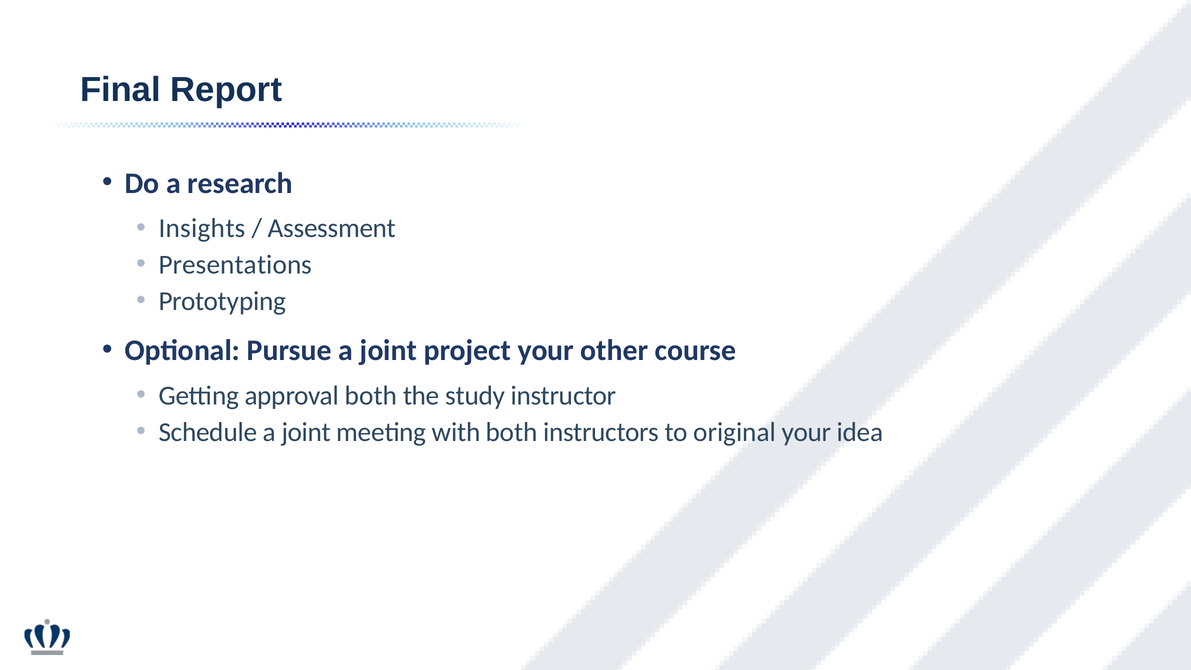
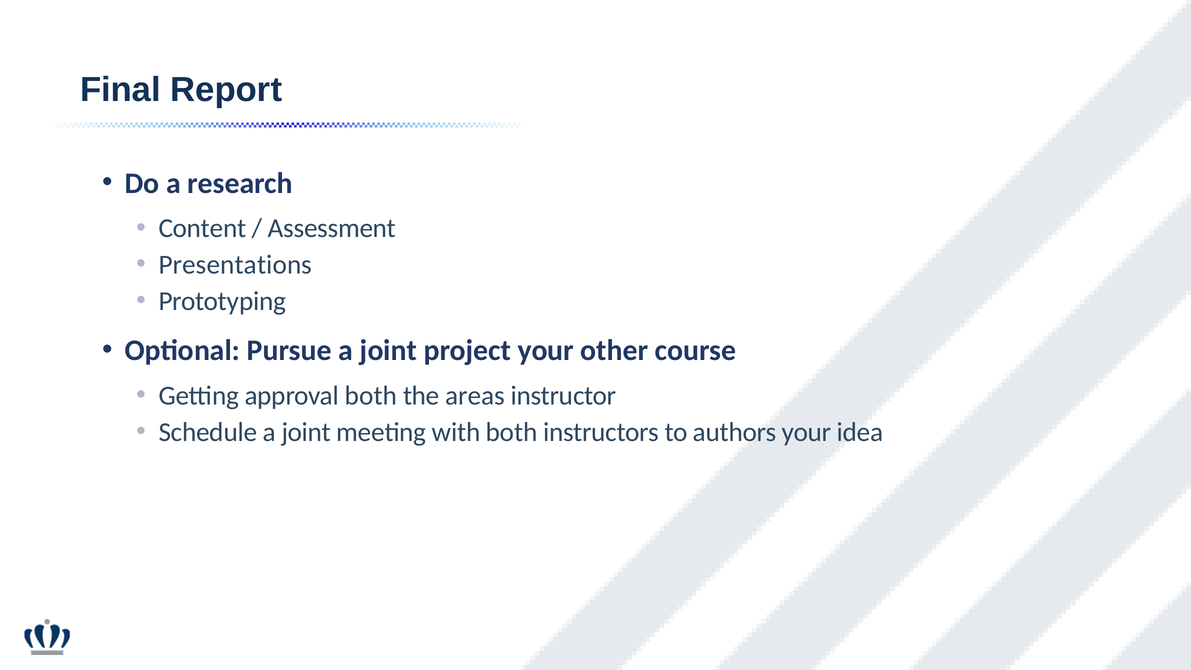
Insights: Insights -> Content (202, 228)
study: study -> areas (475, 396)
original: original -> authors (735, 432)
